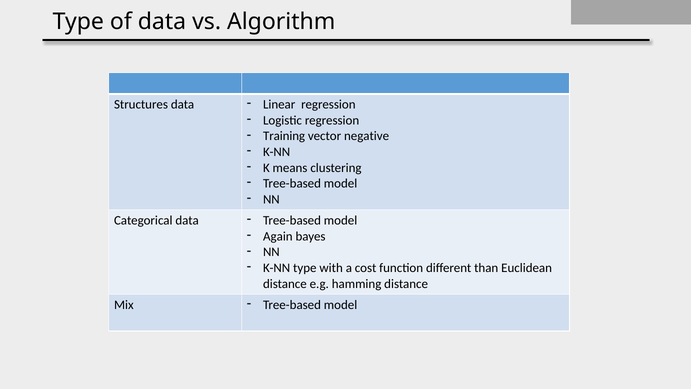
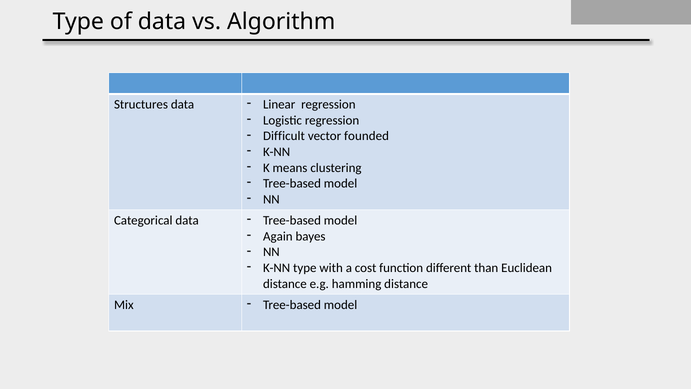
Training: Training -> Difficult (284, 136)
negative: negative -> founded (367, 136)
